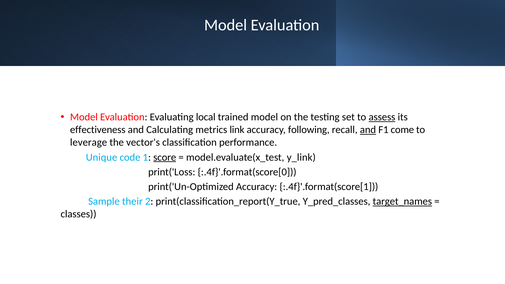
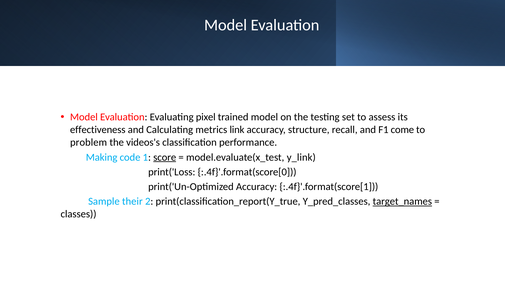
local: local -> pixel (206, 117)
assess underline: present -> none (382, 117)
following: following -> structure (309, 130)
and underline: present -> none (368, 130)
leverage: leverage -> problem (89, 142)
vector's: vector's -> videos's (143, 142)
Unique: Unique -> Making (102, 157)
